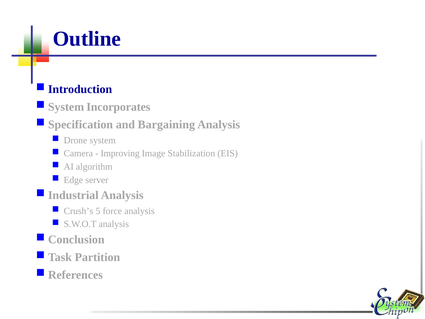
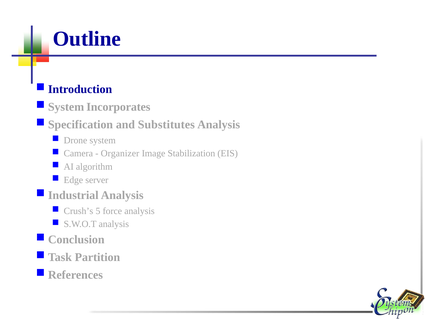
Bargaining: Bargaining -> Substitutes (166, 125)
Improving: Improving -> Organizer (120, 153)
